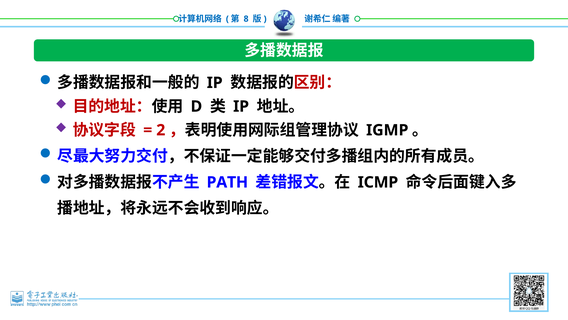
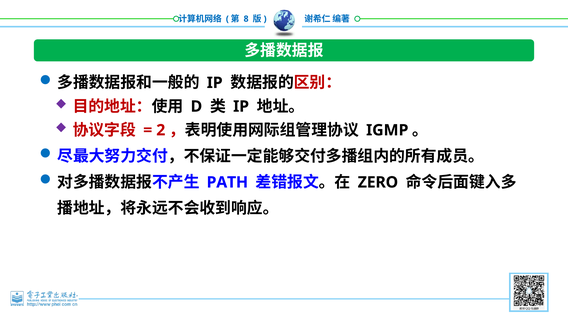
ICMP: ICMP -> ZERO (378, 182)
